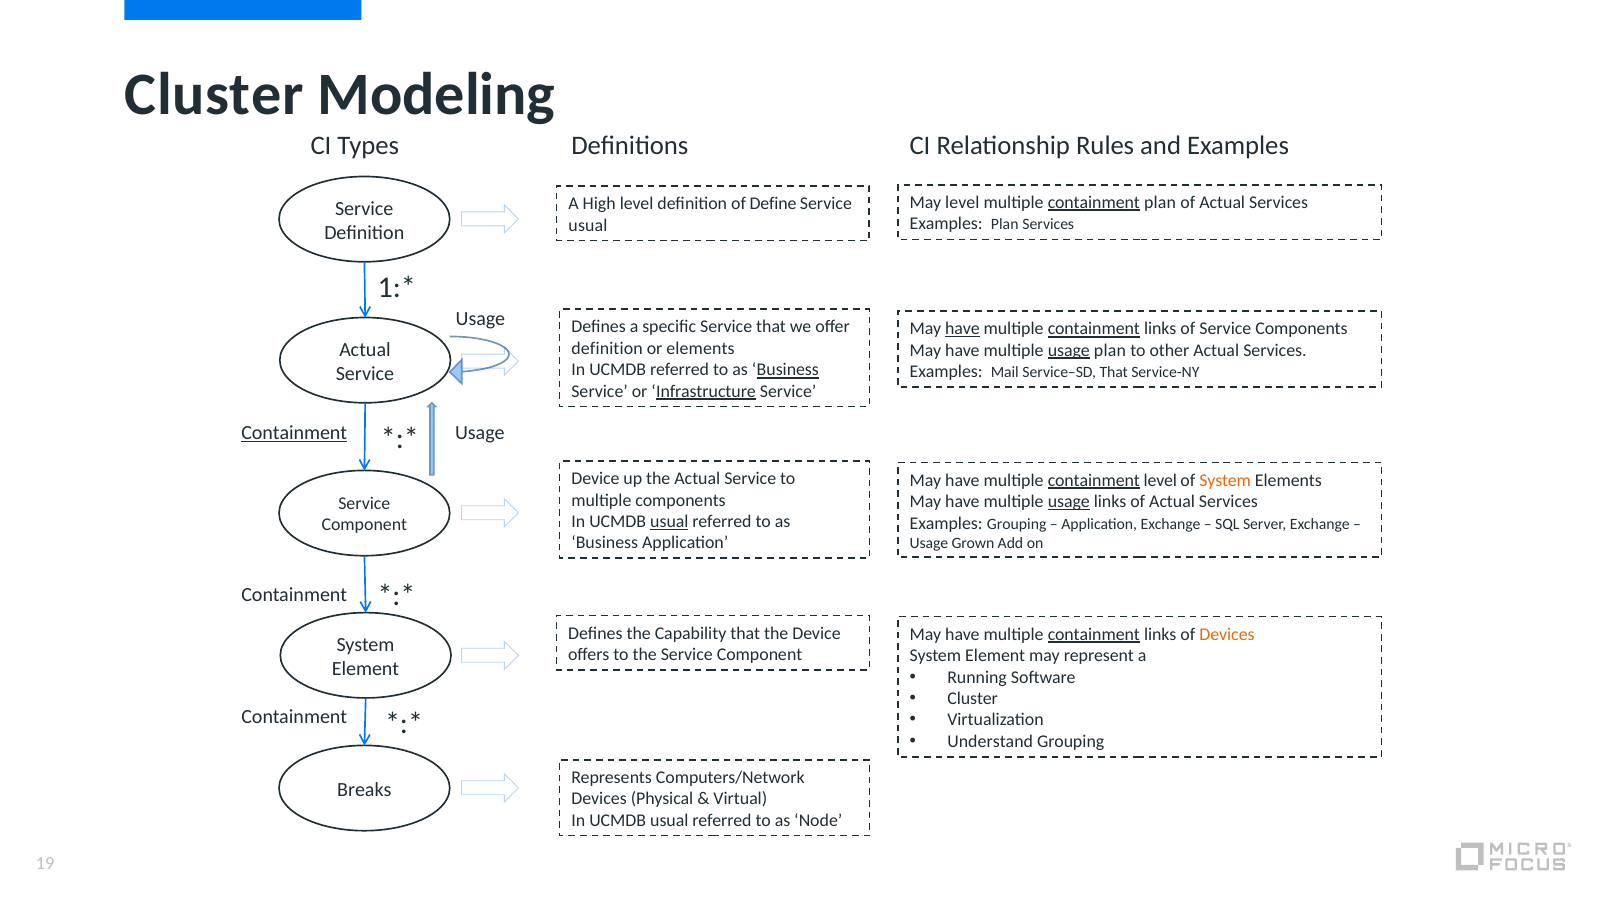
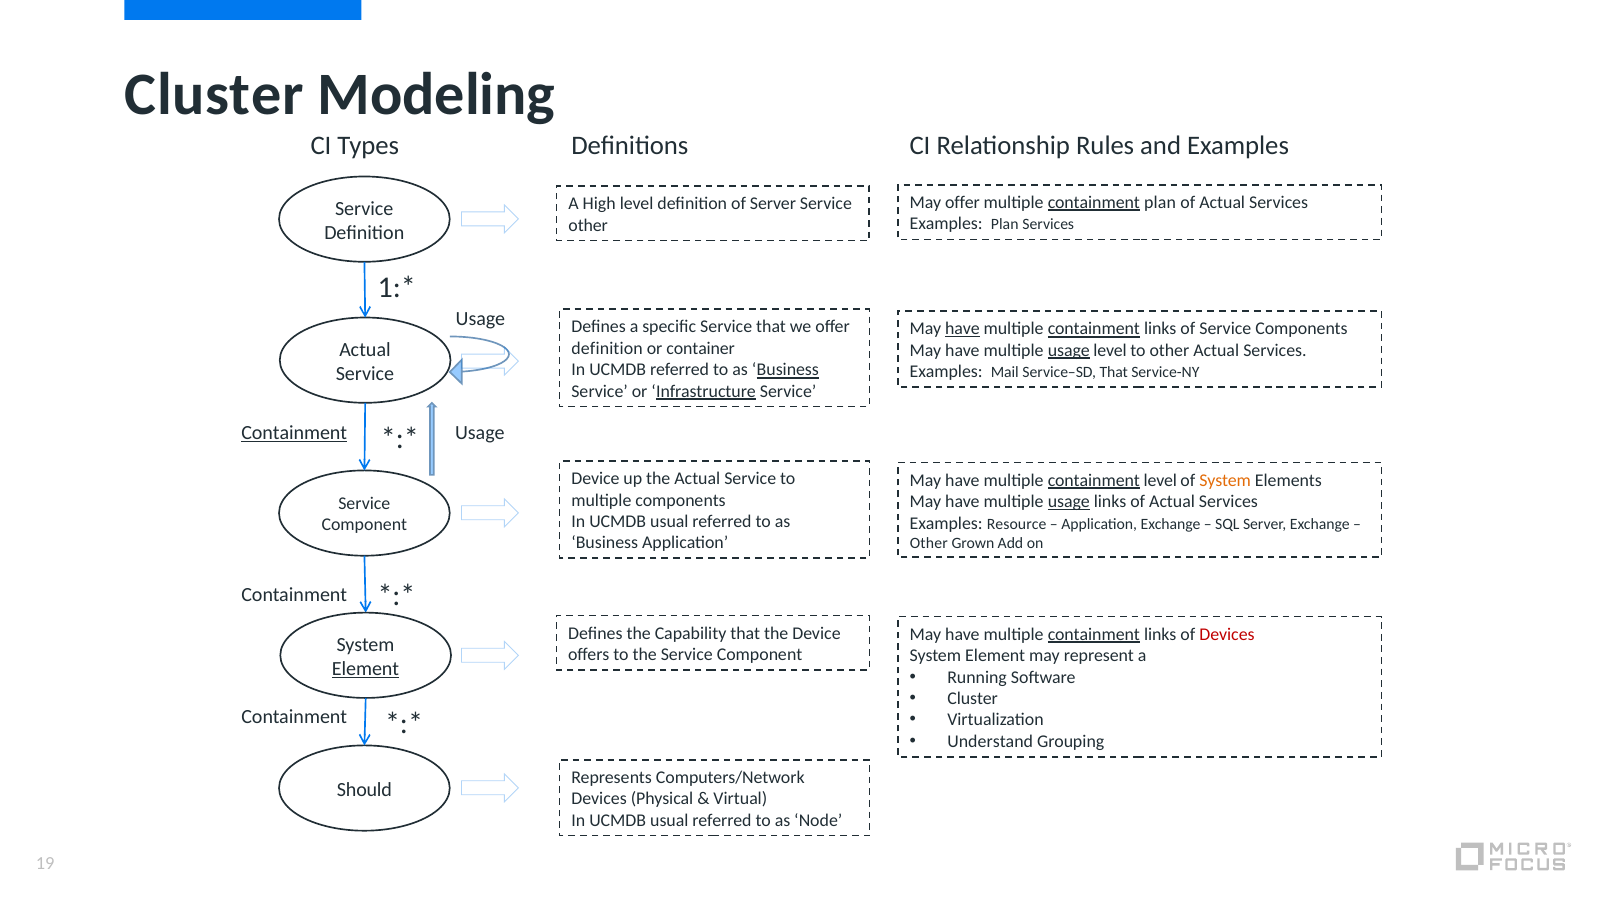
May level: level -> offer (962, 203)
of Define: Define -> Server (773, 204)
usual: usual -> other (588, 225)
or elements: elements -> container (701, 349)
usage plan: plan -> level (1110, 350)
usual underline: present -> none (669, 522)
Examples Grouping: Grouping -> Resource (1017, 524)
Usage: Usage -> Other (929, 543)
Devices colour: orange -> red (1227, 635)
Element underline: none -> present (366, 669)
Breaks: Breaks -> Should (364, 790)
